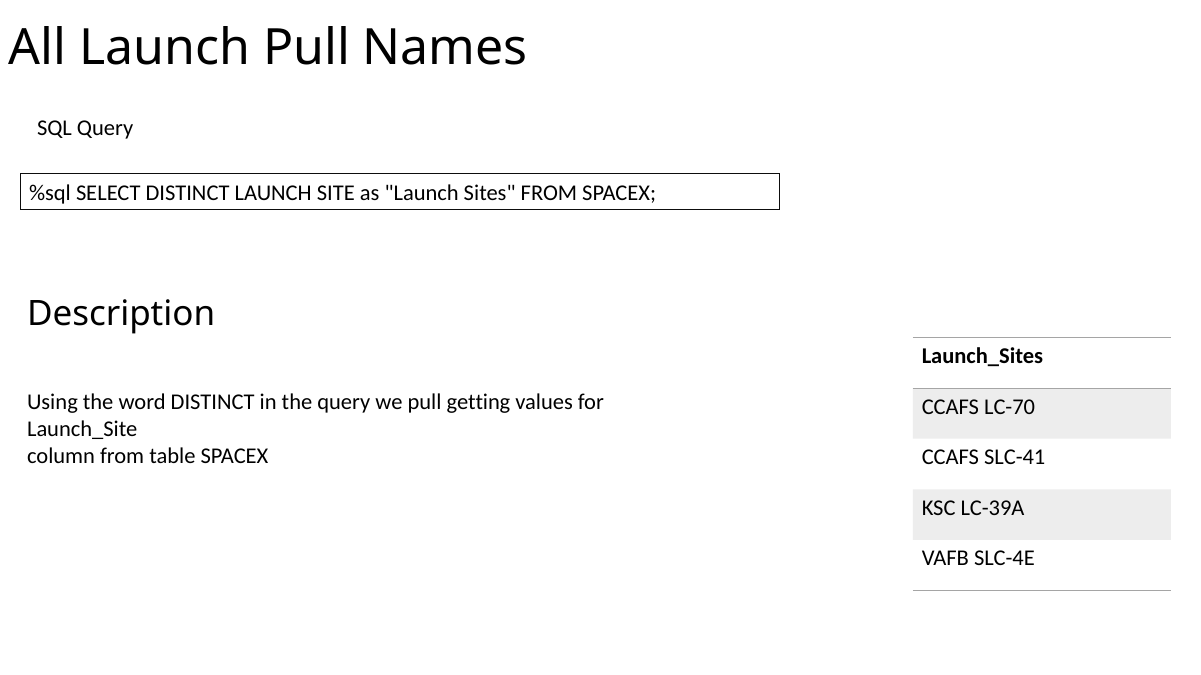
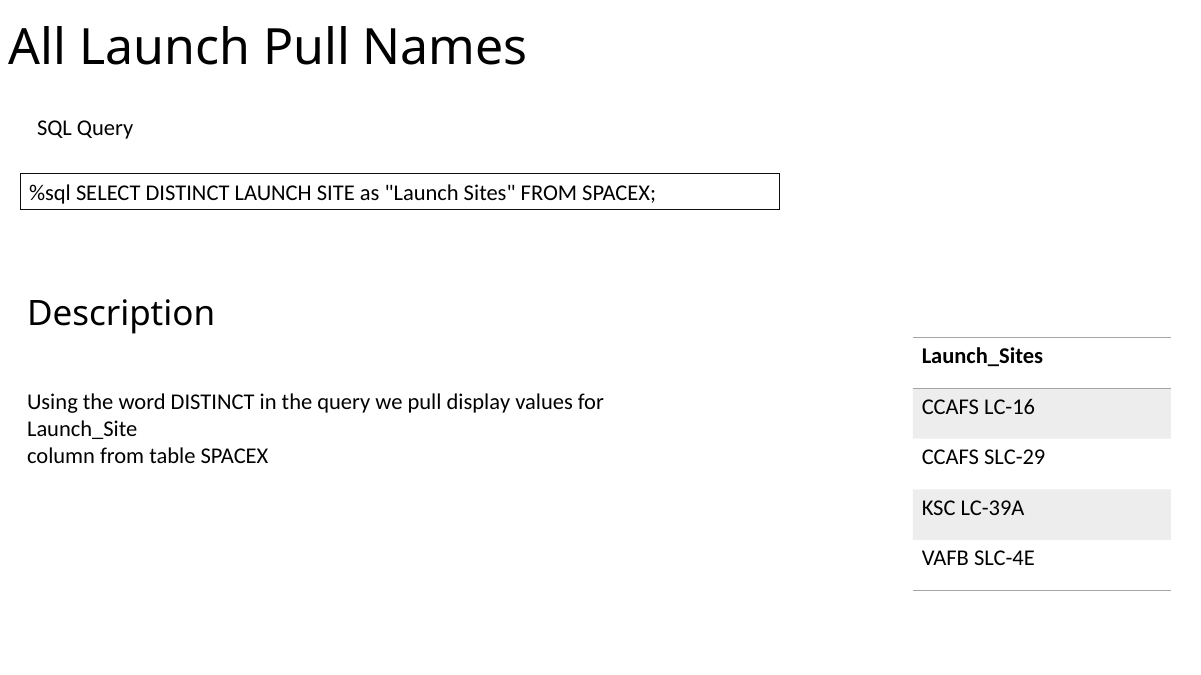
getting: getting -> display (478, 403)
LC-70: LC-70 -> LC-16 (1010, 407)
SLC-41: SLC-41 -> SLC-29 (1015, 458)
